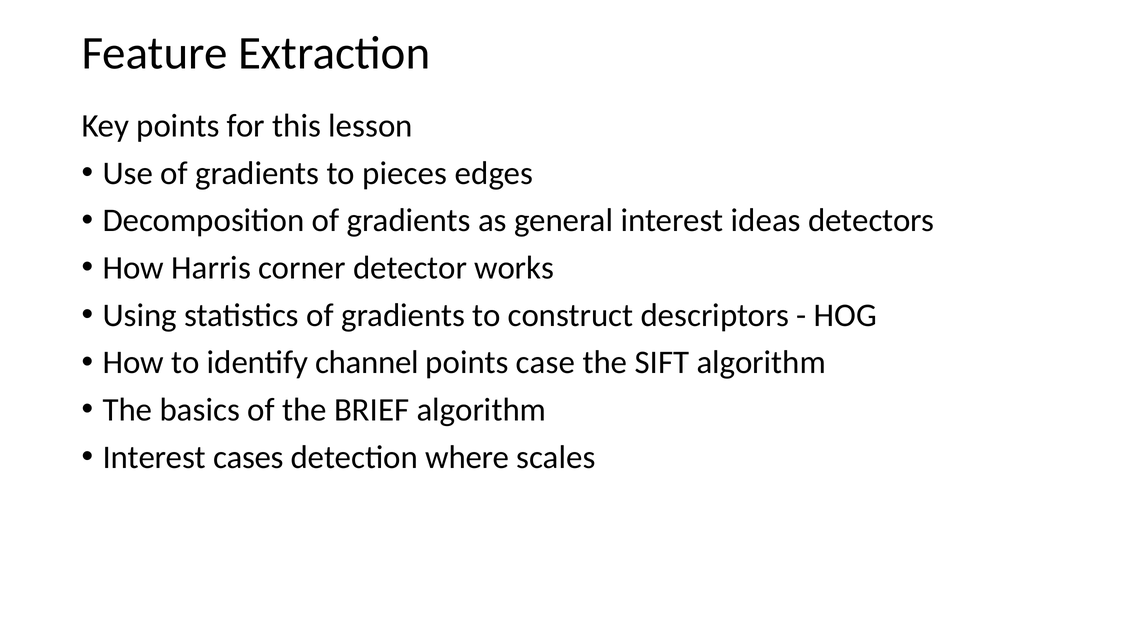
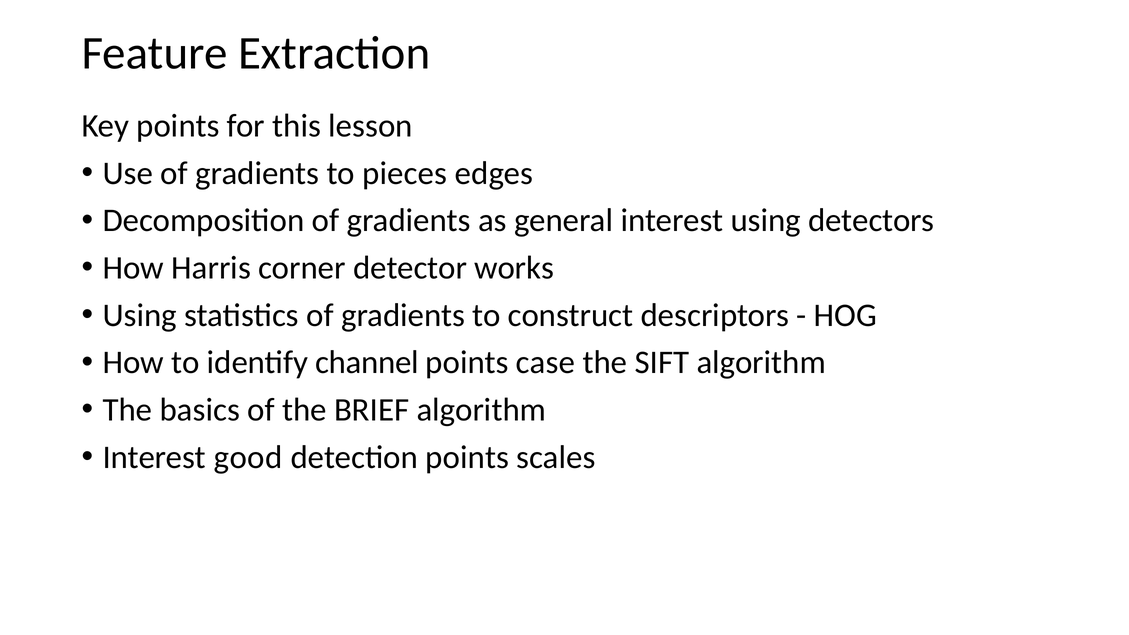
interest ideas: ideas -> using (766, 221)
cases: cases -> good (248, 457)
detection where: where -> points (467, 457)
